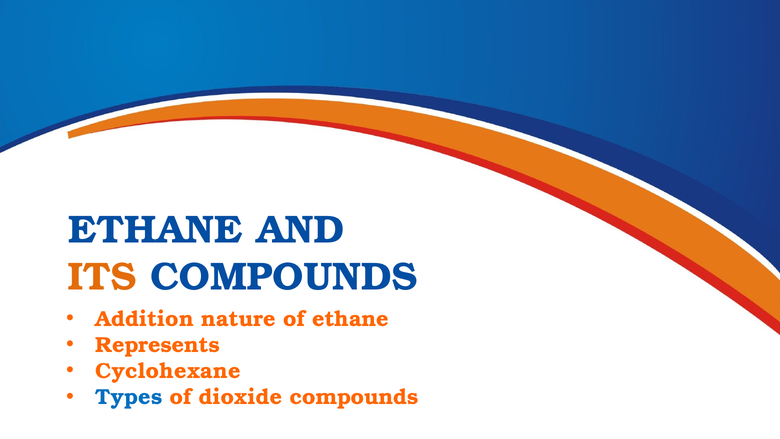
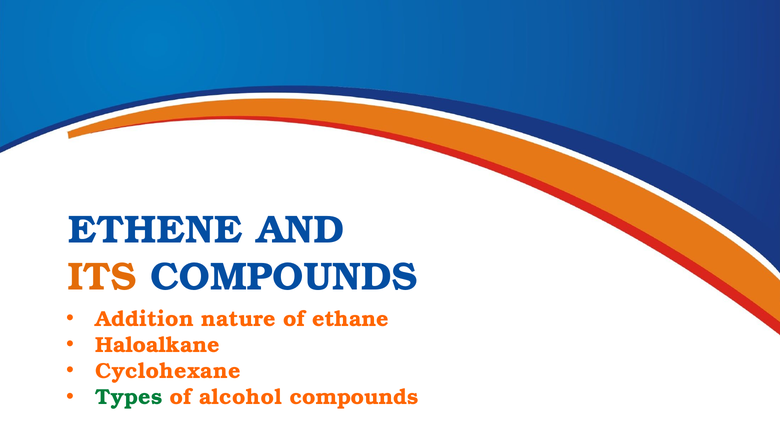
ETHANE: ETHANE -> ETHENE (155, 230)
Represents: Represents -> Haloalkane (158, 345)
Types colour: blue -> green (129, 397)
dioxide: dioxide -> alcohol (240, 397)
